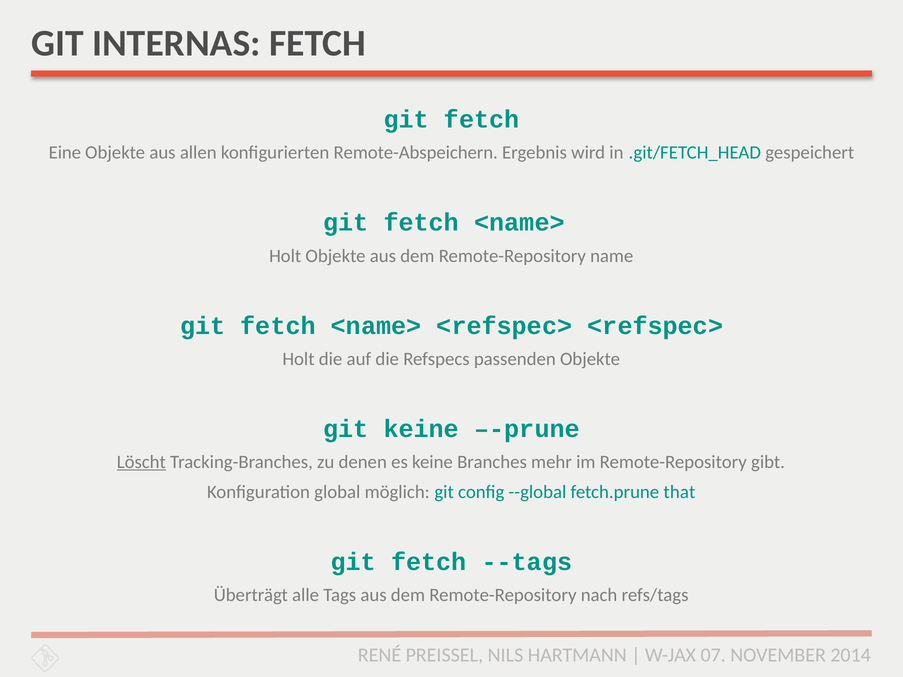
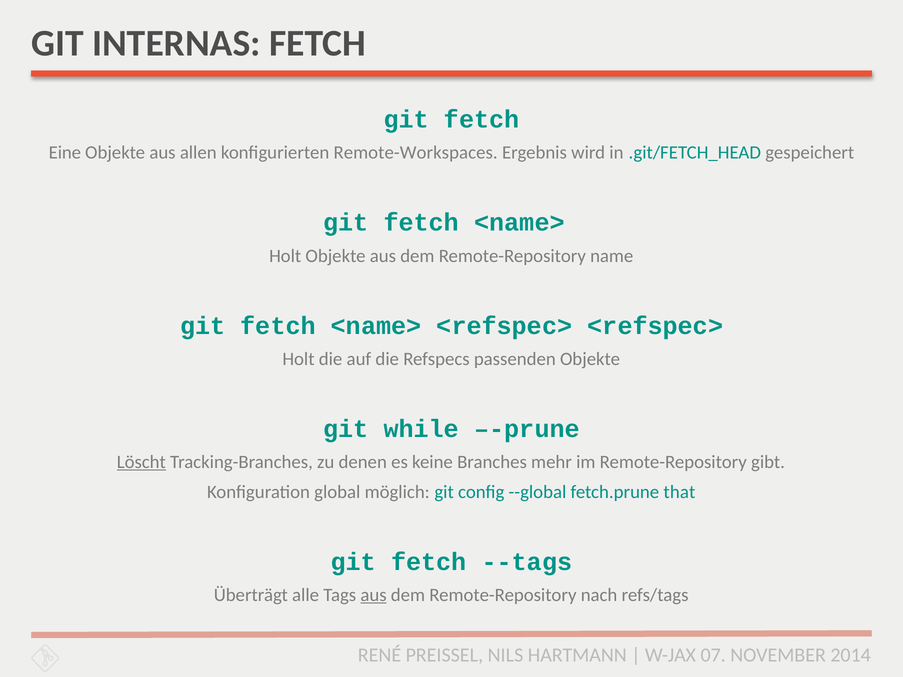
Remote-Abspeichern: Remote-Abspeichern -> Remote-Workspaces (416, 153)
git keine: keine -> while (421, 429)
aus underline: none -> present (374, 595)
